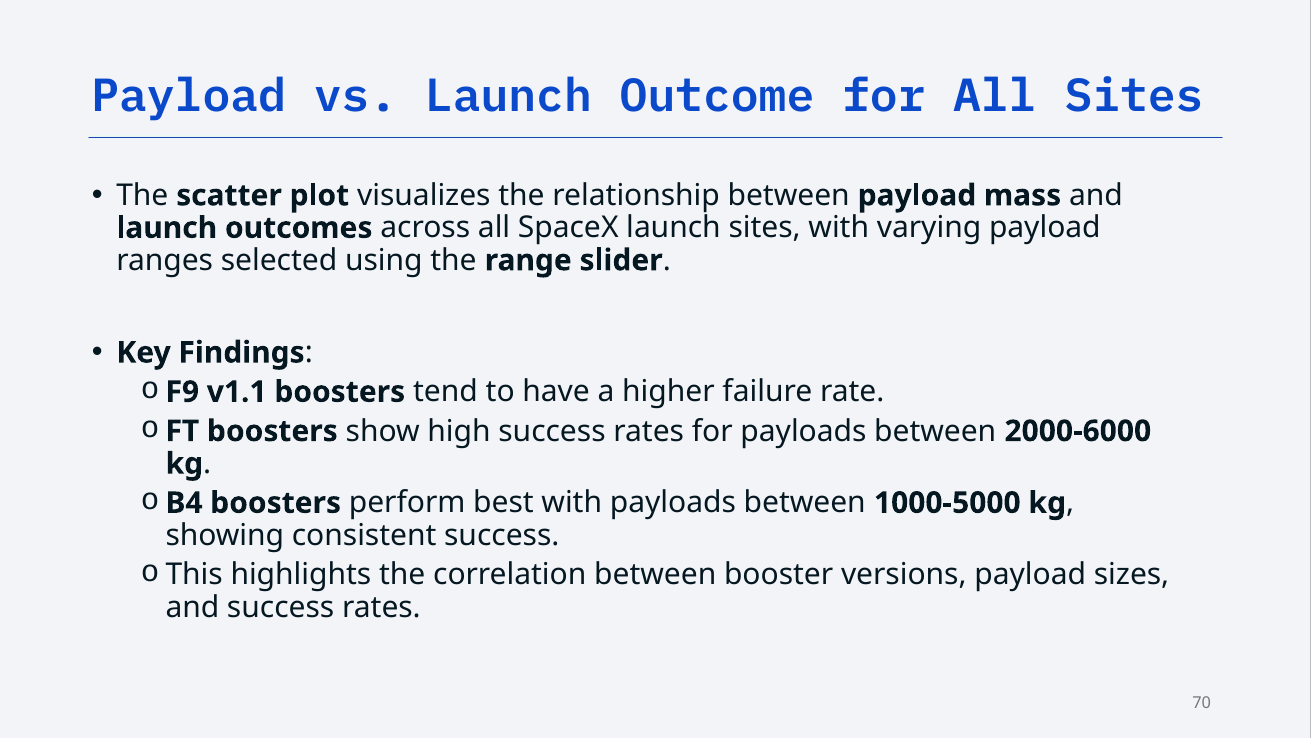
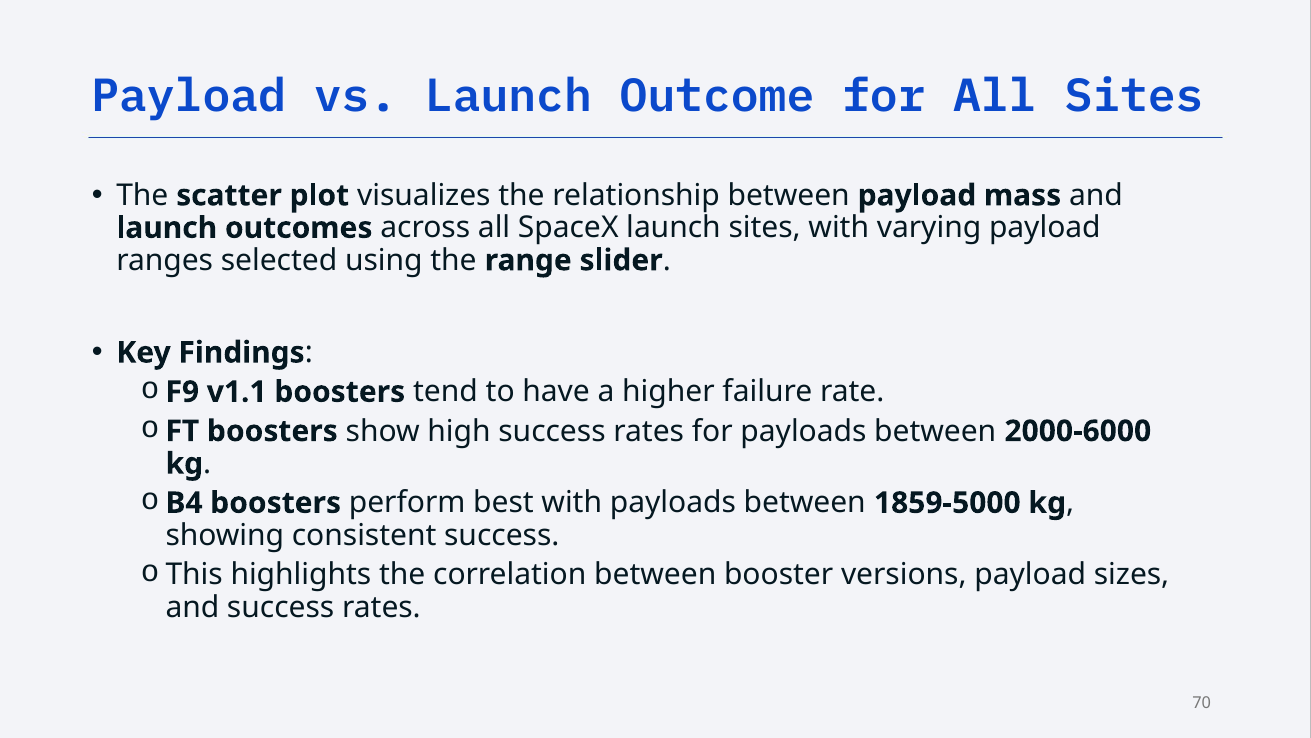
1000-5000: 1000-5000 -> 1859-5000 (947, 503)
